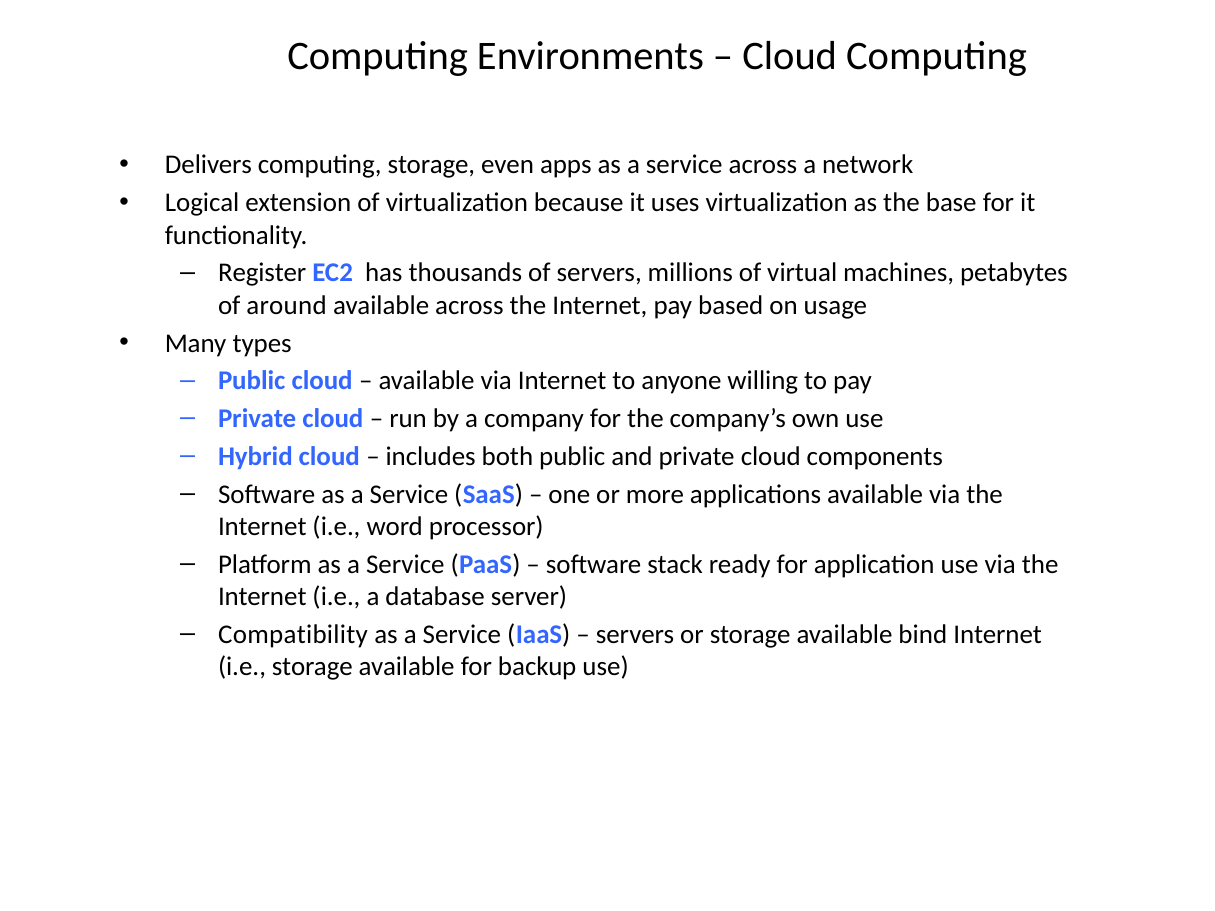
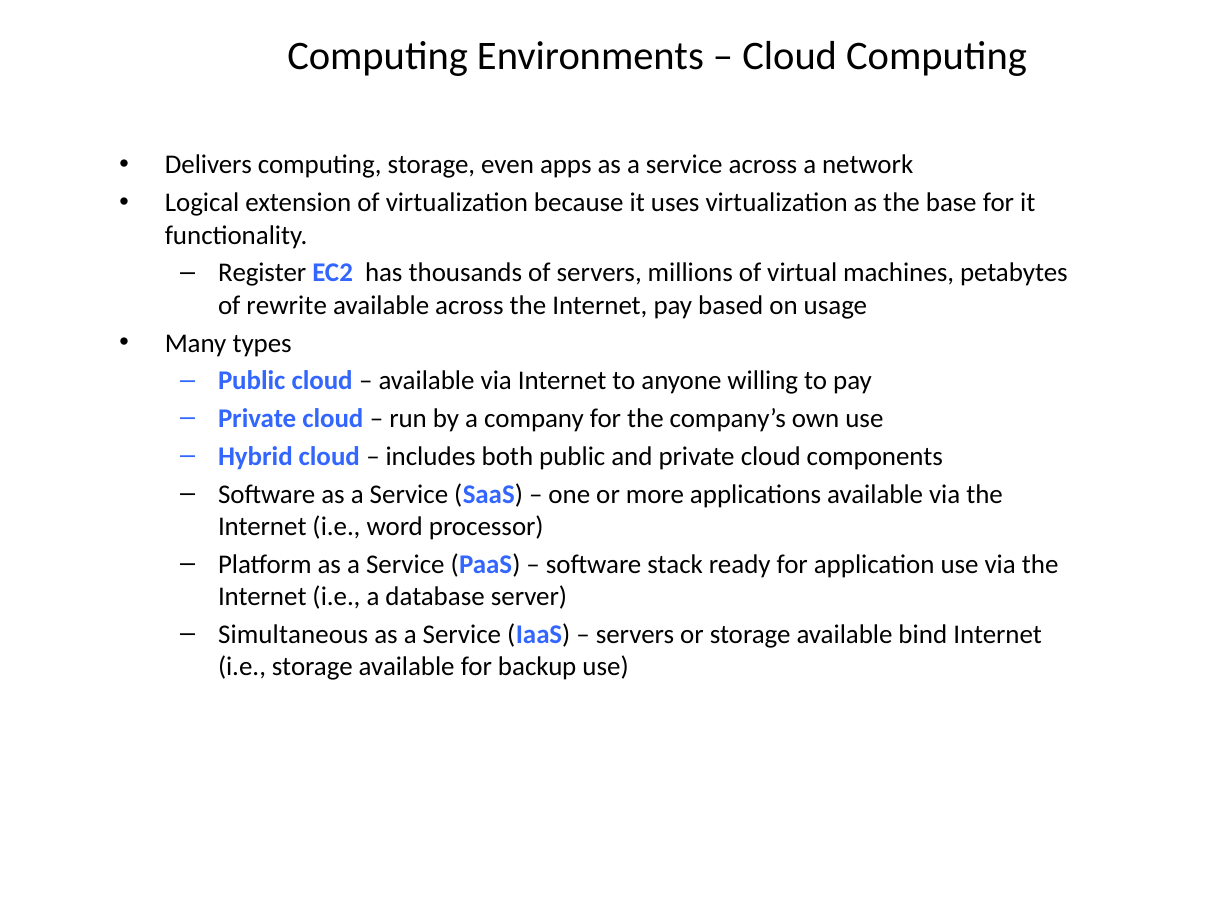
around: around -> rewrite (287, 305)
Compatibility: Compatibility -> Simultaneous (293, 635)
